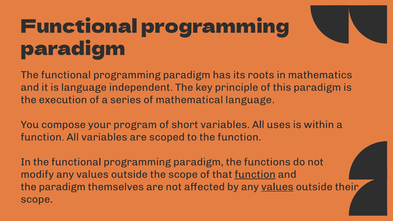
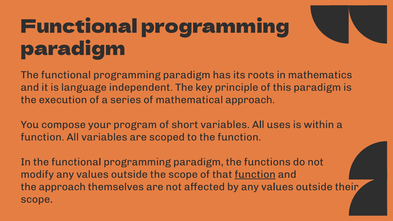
mathematical language: language -> approach (250, 100)
the paradigm: paradigm -> approach (62, 187)
values underline: present -> none (277, 187)
